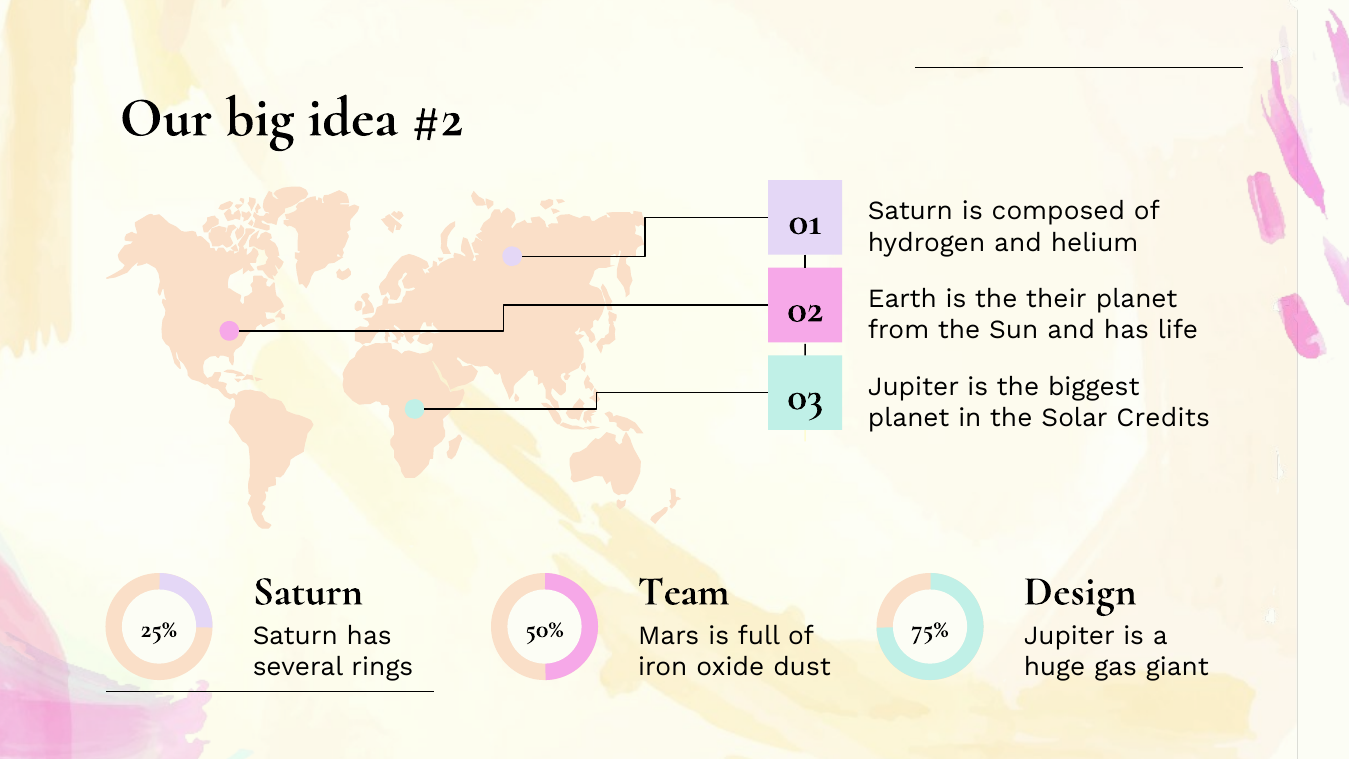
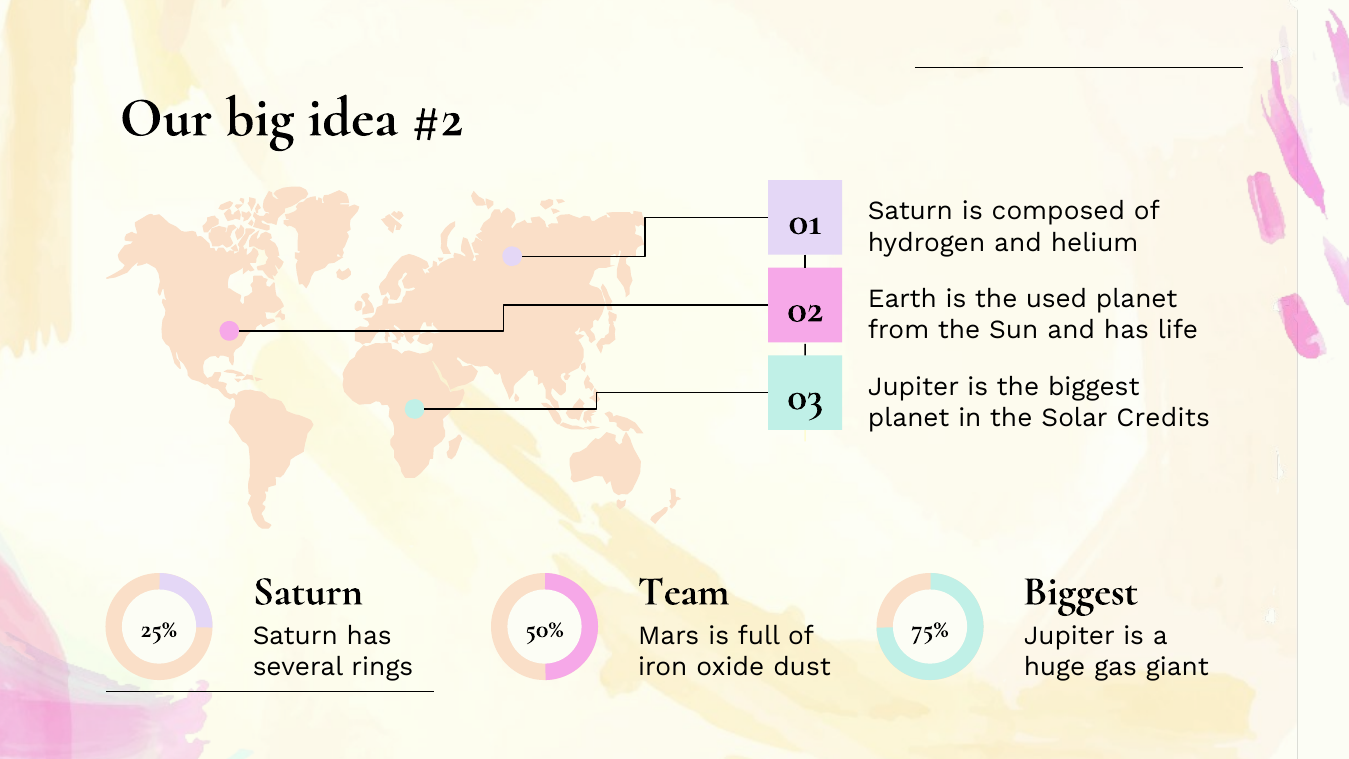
their: their -> used (1056, 299)
Design: Design -> Biggest (1081, 591)
